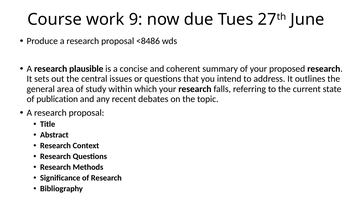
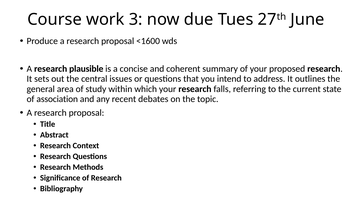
9: 9 -> 3 (136, 19)
<8486: <8486 -> <1600 (148, 41)
publication: publication -> association (57, 99)
